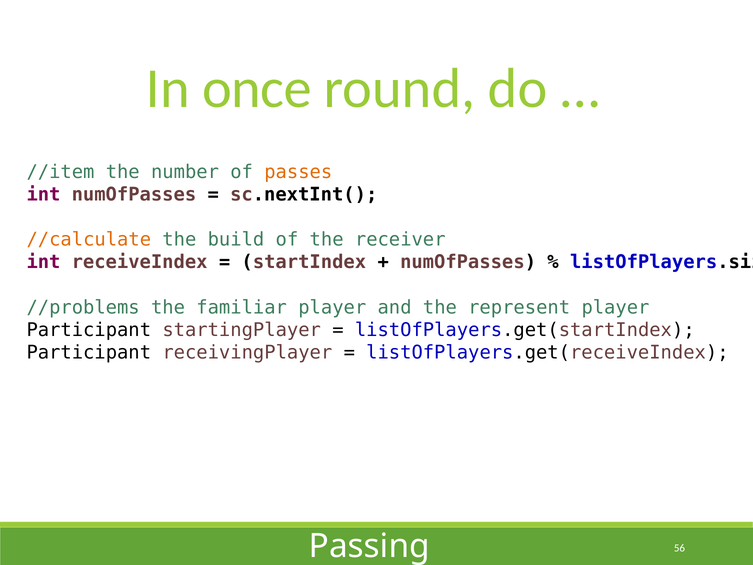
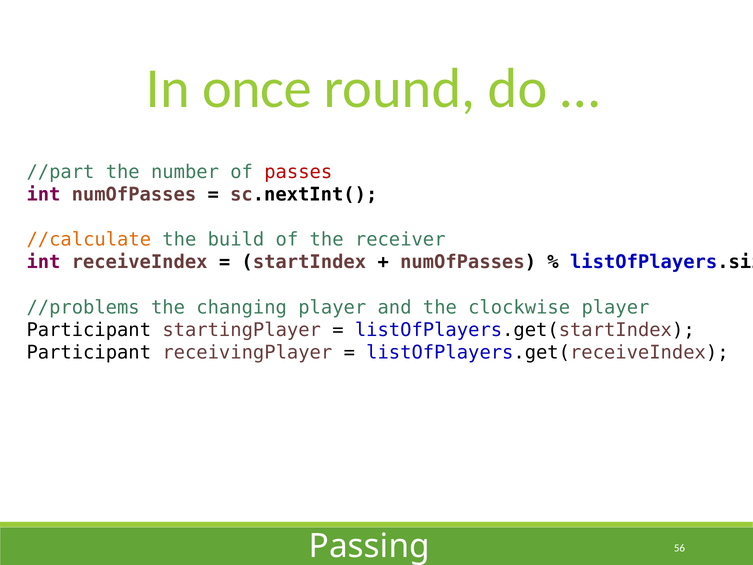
//item: //item -> //part (60, 172)
passes colour: orange -> red (298, 172)
familiar: familiar -> changing (242, 307)
represent: represent -> clockwise (519, 307)
